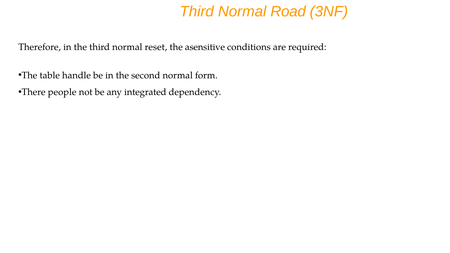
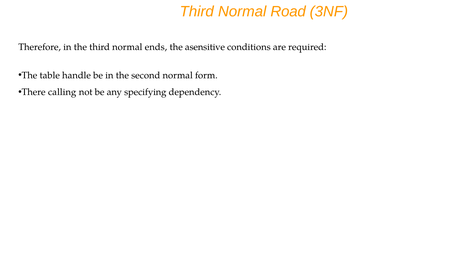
reset: reset -> ends (156, 47)
people: people -> calling (62, 92)
integrated: integrated -> specifying (145, 92)
